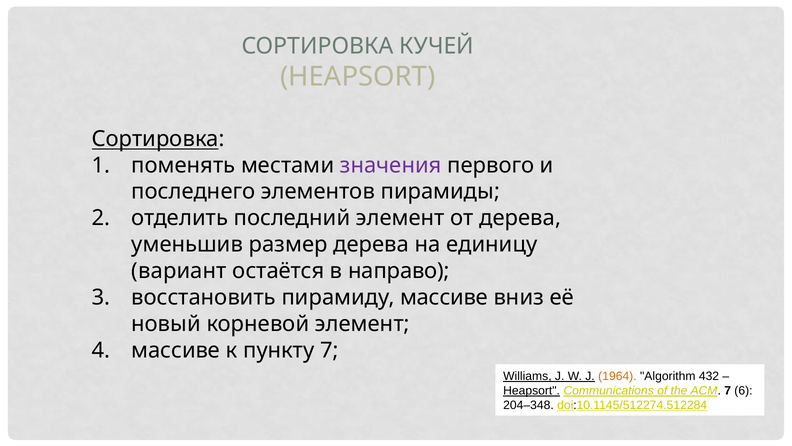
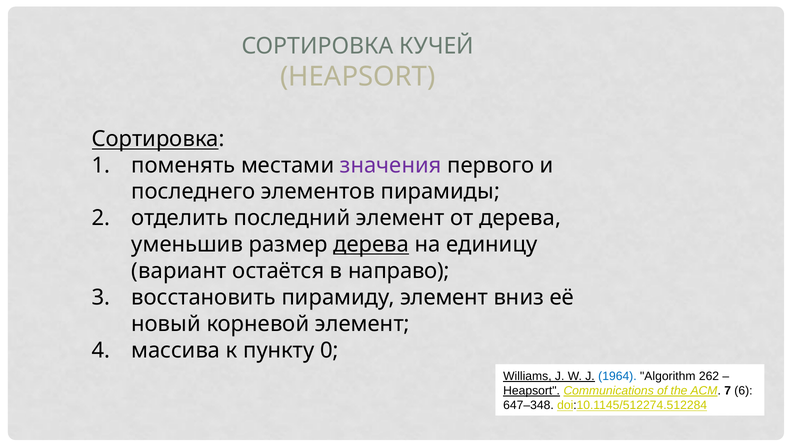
дерева underline: none -> present (371, 244)
пирамиду массиве: массиве -> элемент (444, 297)
массиве: массиве -> массива (176, 350)
пункту 7: 7 -> 0 (329, 350)
1964 colour: orange -> blue (617, 376)
432: 432 -> 262 (709, 376)
204–348: 204–348 -> 647–348 (528, 405)
